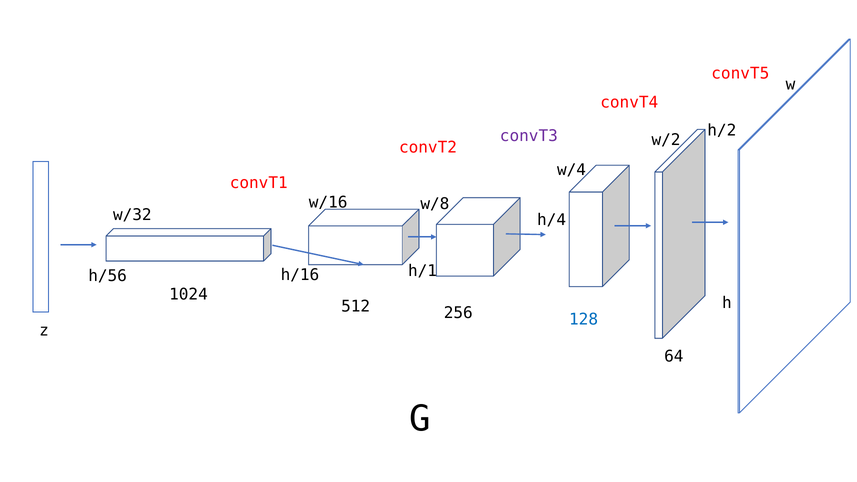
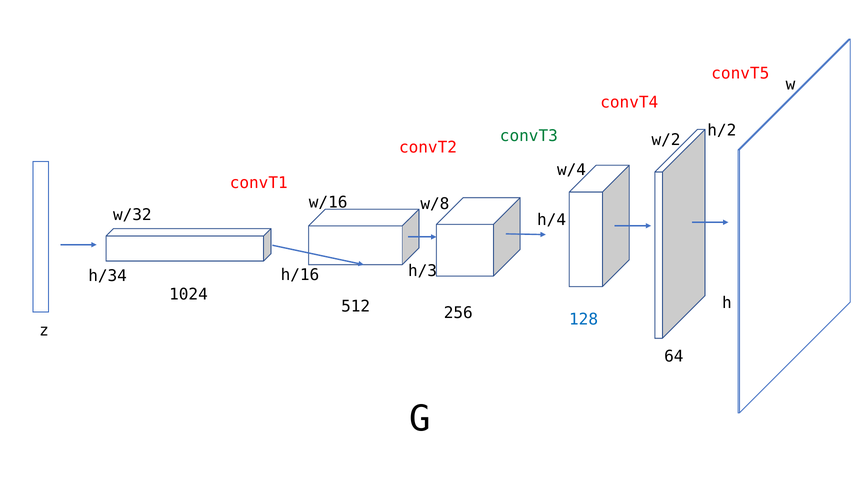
convT3 colour: purple -> green (529, 136)
h/1: h/1 -> h/3 (423, 271)
h/56: h/56 -> h/34 (108, 276)
